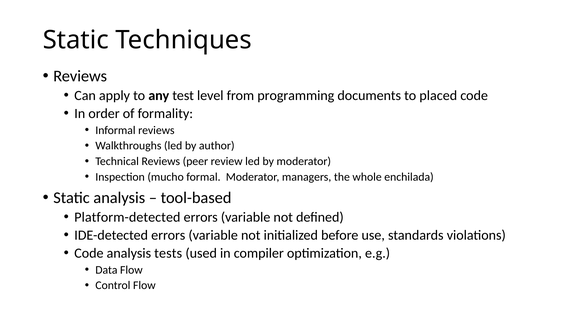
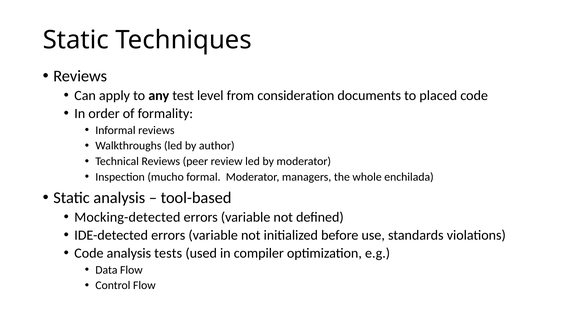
programming: programming -> consideration (296, 96)
Platform-detected: Platform-detected -> Mocking-detected (127, 217)
